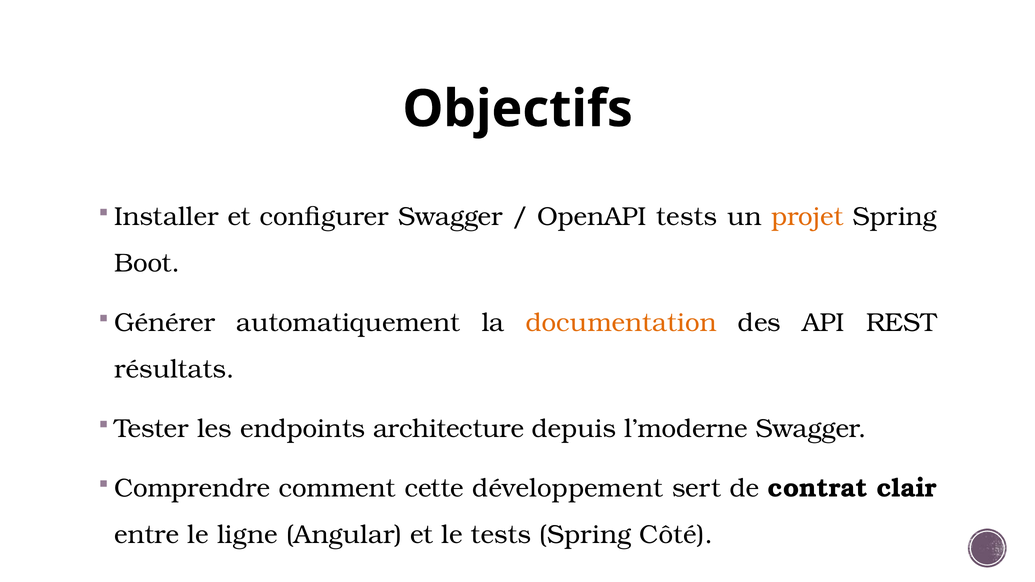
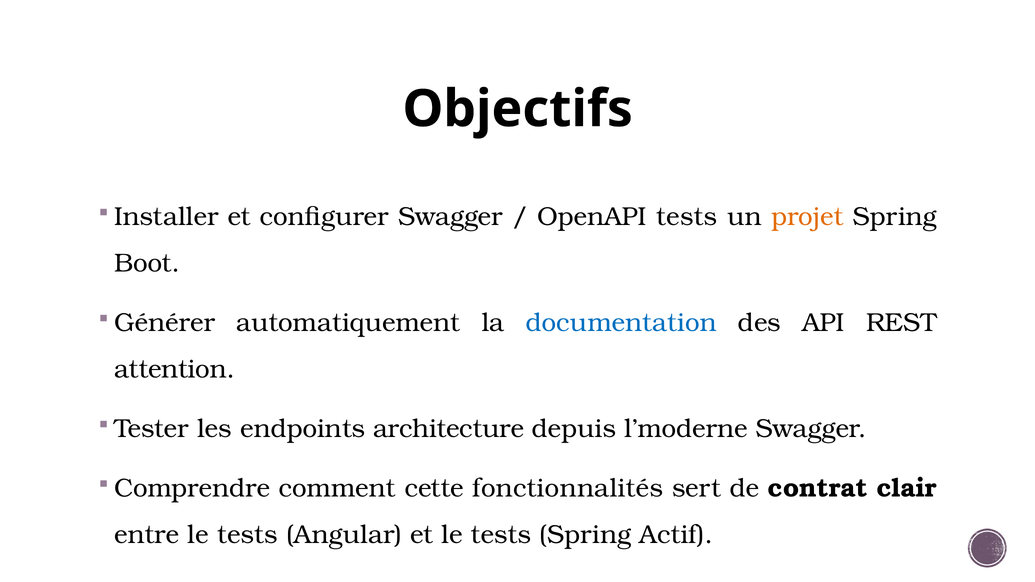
documentation colour: orange -> blue (621, 323)
résultats: résultats -> attention (174, 369)
développement: développement -> fonctionnalités (568, 488)
entre le ligne: ligne -> tests (247, 535)
Côté: Côté -> Actif (676, 535)
